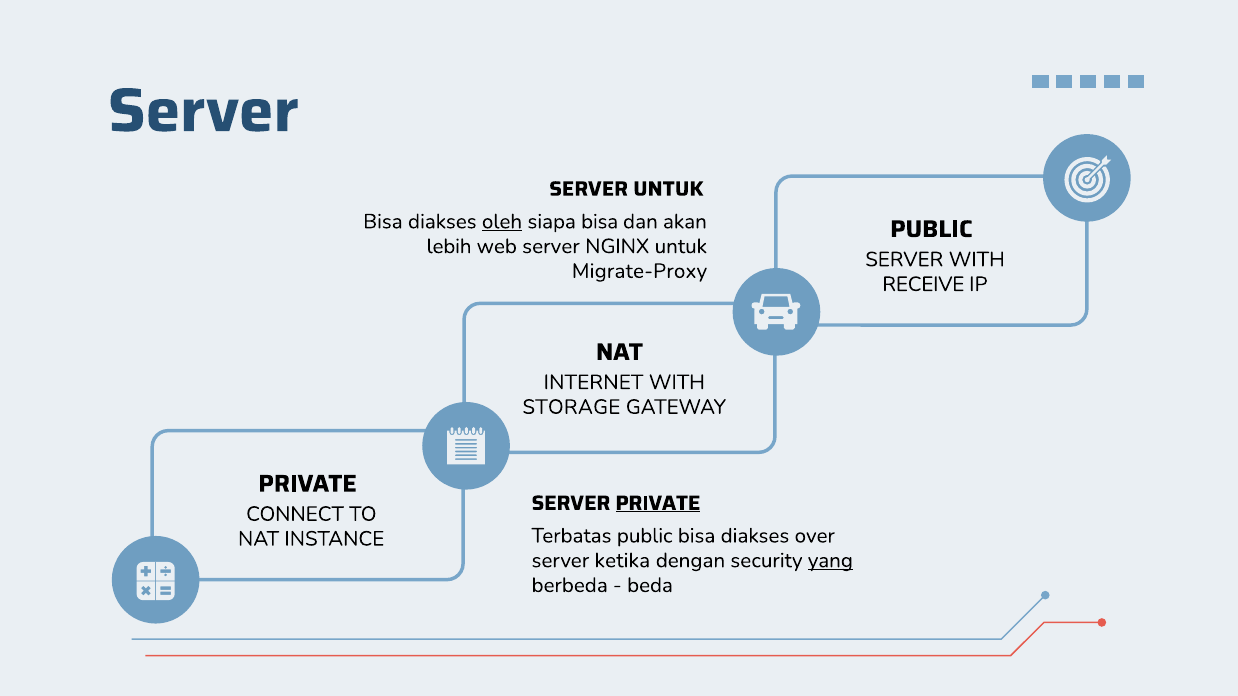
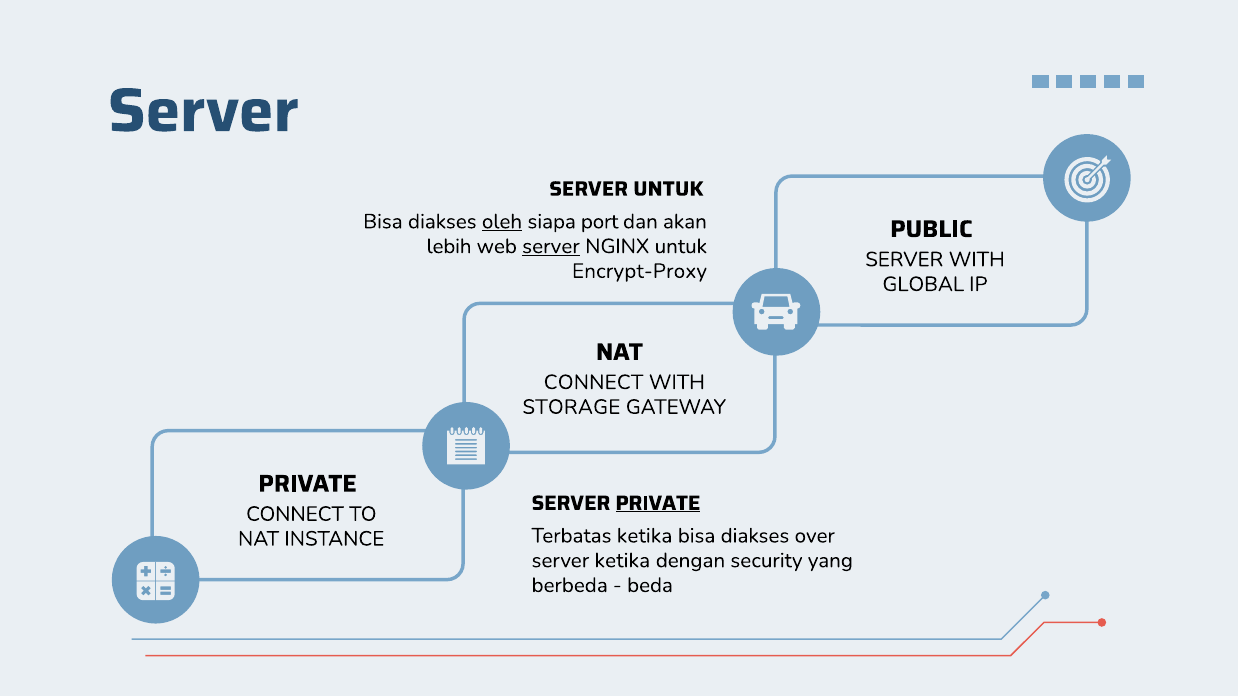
siapa bisa: bisa -> port (600, 222)
server underline: none -> present (551, 246)
Migrate-Proxy: Migrate-Proxy -> Encrypt-Proxy (640, 271)
RECEIVE: RECEIVE -> GLOBAL (923, 284)
INTERNET: INTERNET -> CONNECT (594, 382)
Terbatas public: public -> ketika (645, 536)
yang underline: present -> none (830, 561)
